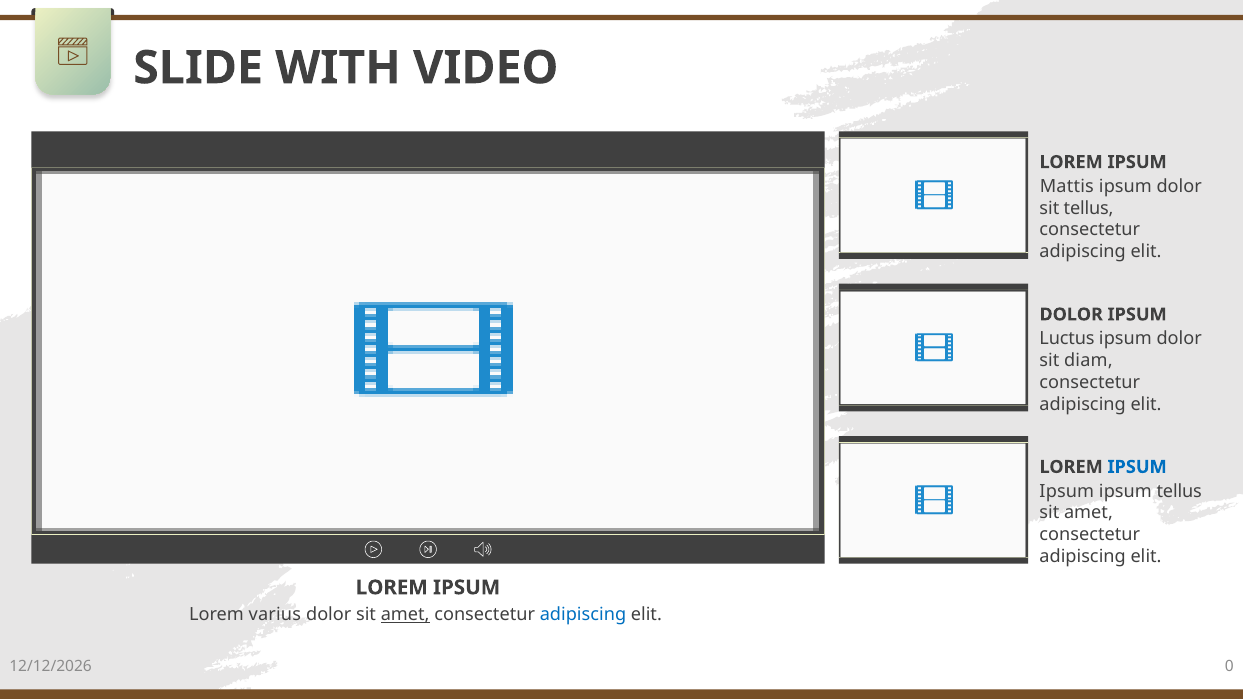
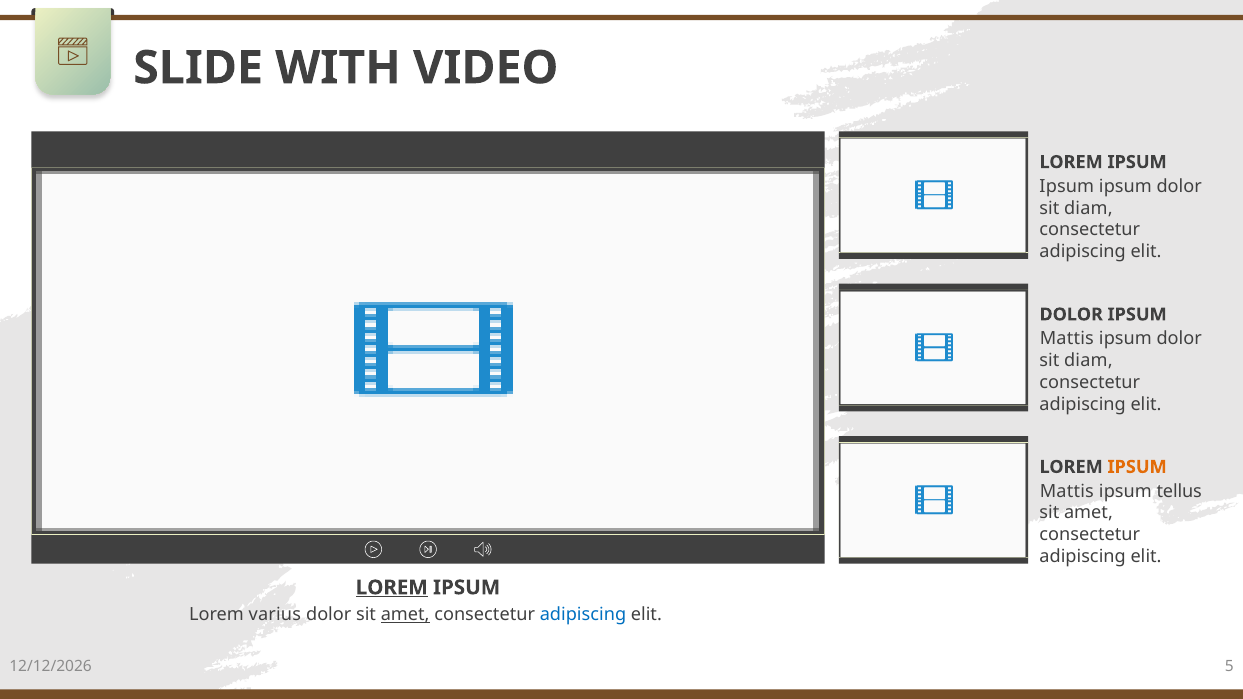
Mattis: Mattis -> Ipsum (1067, 186)
tellus: tellus -> diam (1088, 208)
Luctus: Luctus -> Mattis (1067, 339)
IPSUM colour: blue -> orange (1137, 467)
Ipsum: Ipsum -> Mattis (1067, 491)
LOREM underline: none -> present (392, 588)
0: 0 -> 5 (1229, 666)
